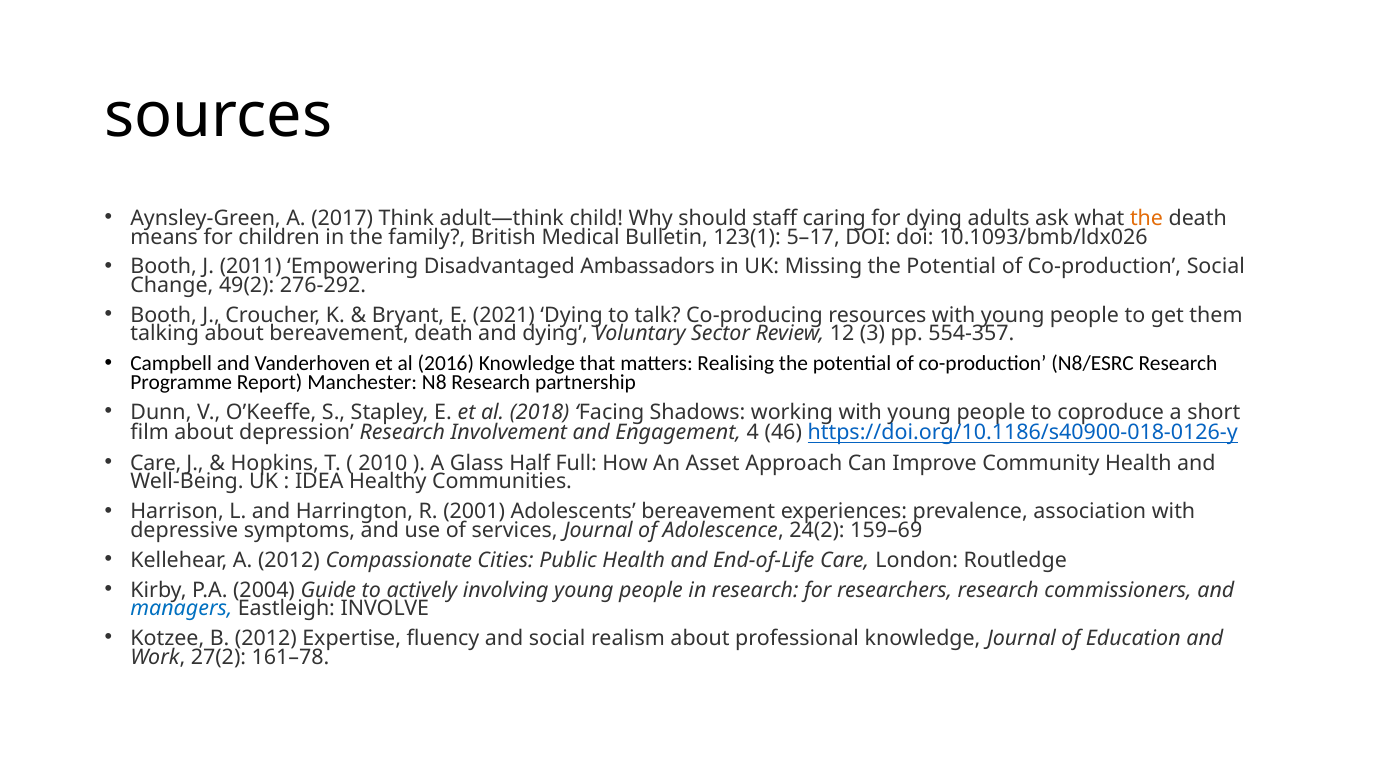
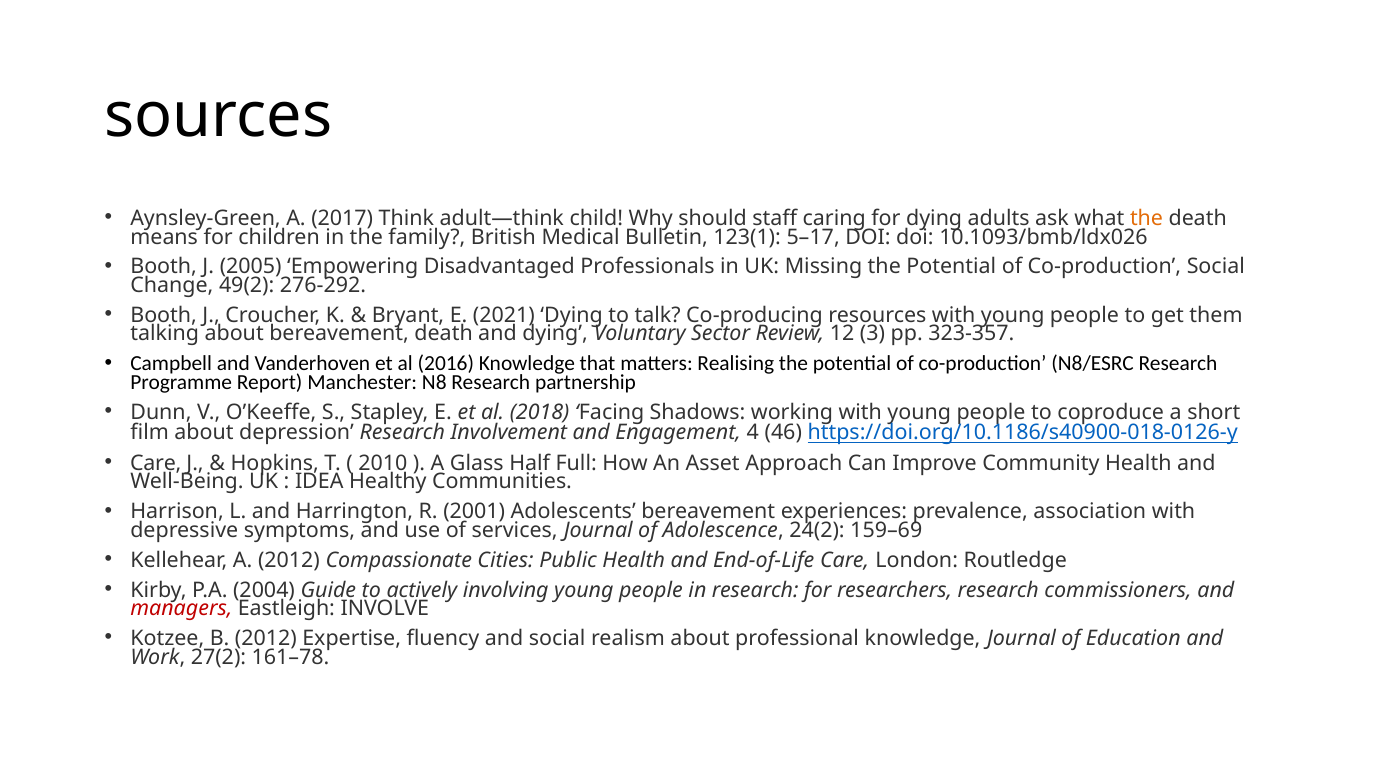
2011: 2011 -> 2005 (251, 267)
Ambassadors: Ambassadors -> Professionals (648, 267)
554-357: 554-357 -> 323-357 (971, 334)
managers colour: blue -> red (181, 609)
